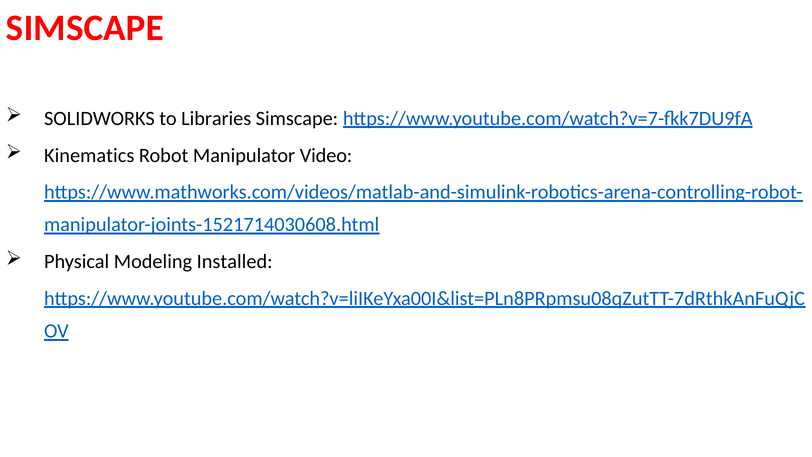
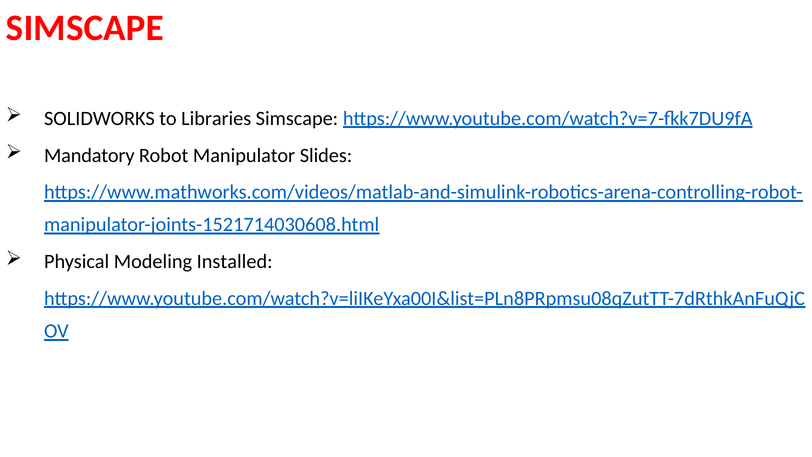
Kinematics: Kinematics -> Mandatory (89, 155)
Video: Video -> Slides (326, 155)
